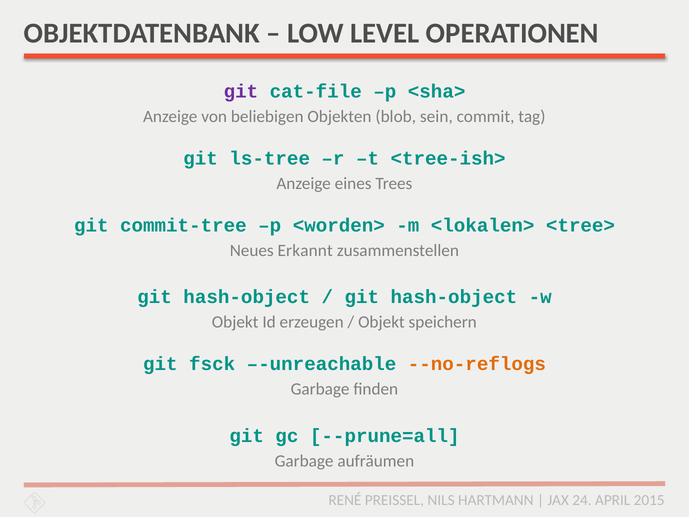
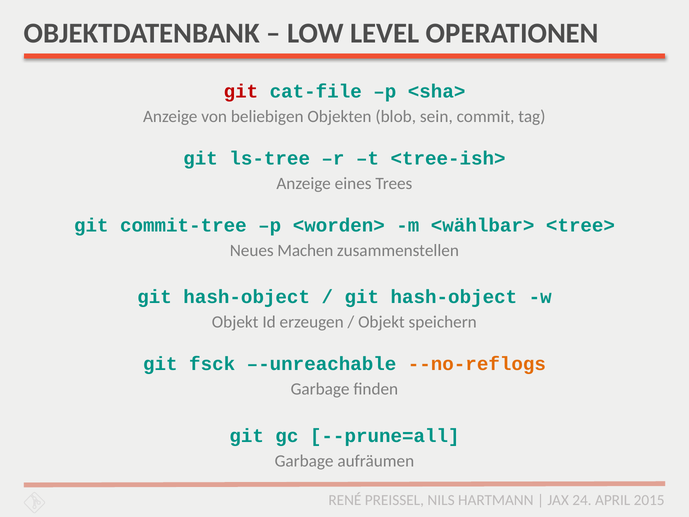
git colour: purple -> red (241, 91)
<lokalen>: <lokalen> -> <wählbar> (483, 225)
Erkannt: Erkannt -> Machen (305, 250)
